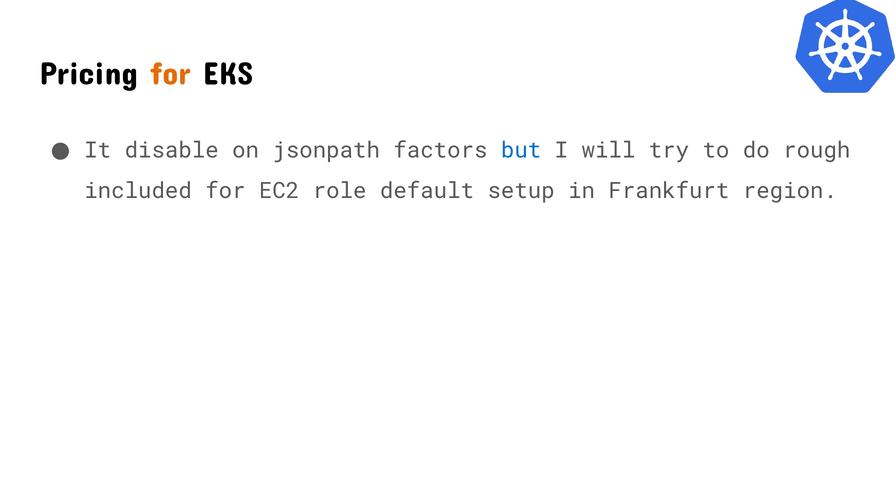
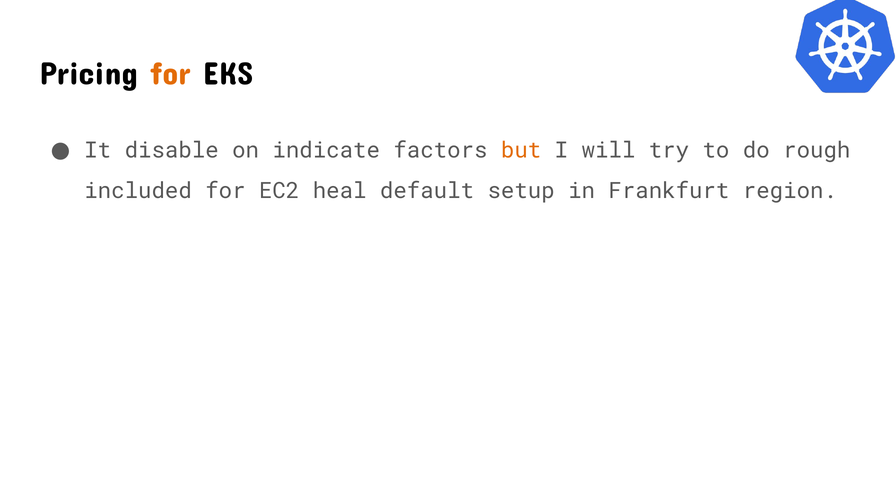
jsonpath: jsonpath -> indicate (326, 150)
but colour: blue -> orange (521, 150)
role: role -> heal (340, 191)
